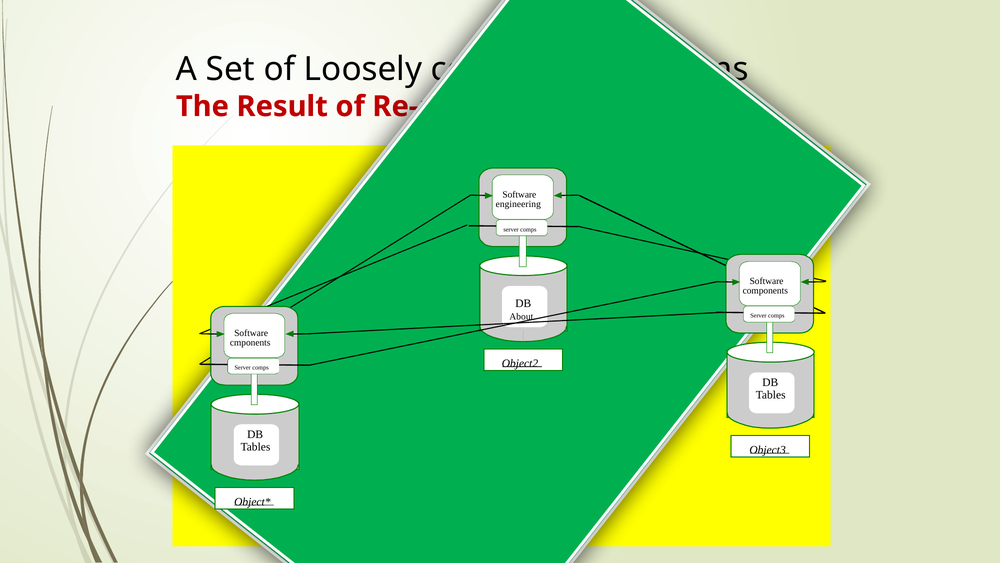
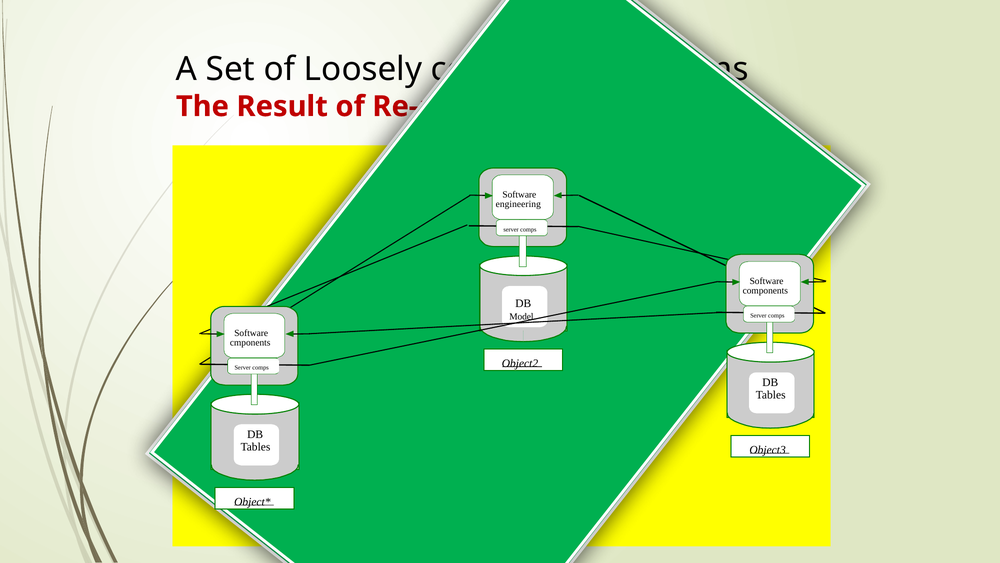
About: About -> Model (521, 316)
